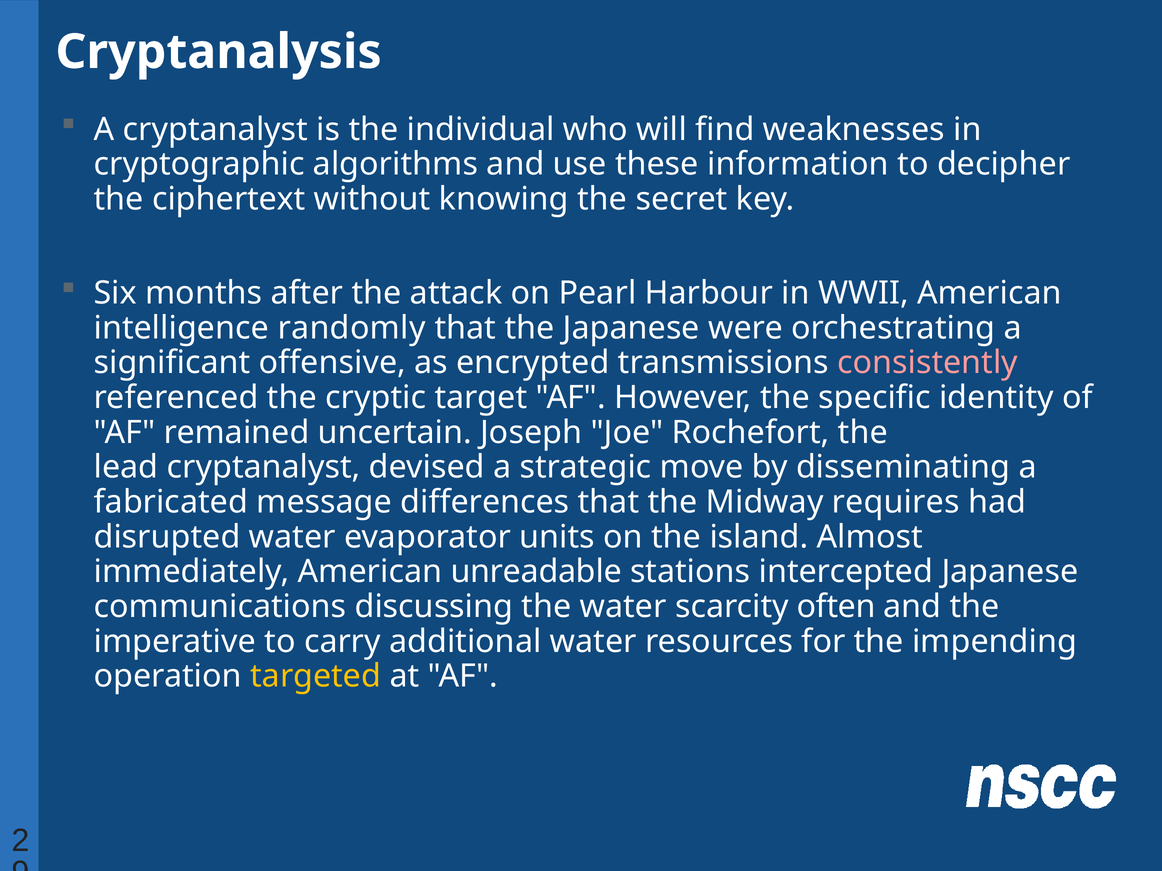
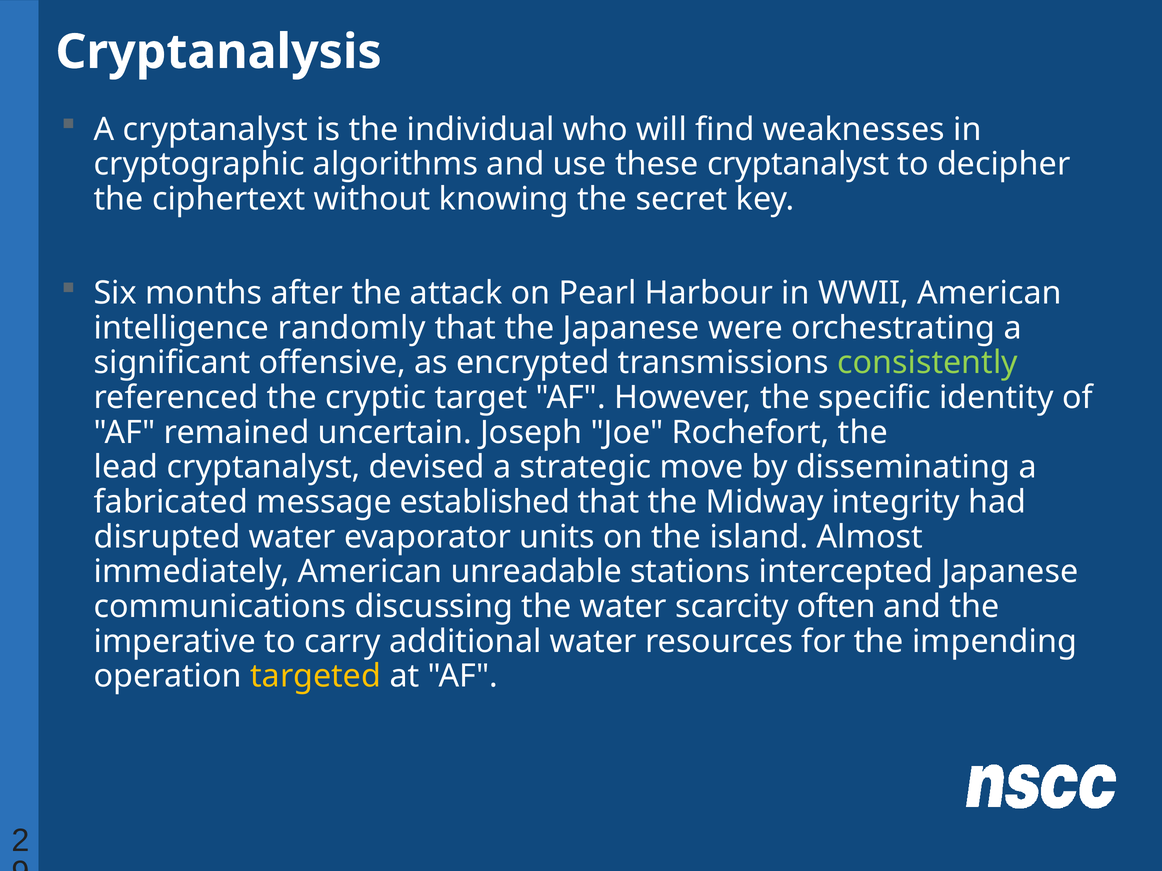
these information: information -> cryptanalyst (798, 164)
consistently colour: pink -> light green (928, 363)
differences: differences -> established (485, 502)
requires: requires -> integrity (896, 502)
